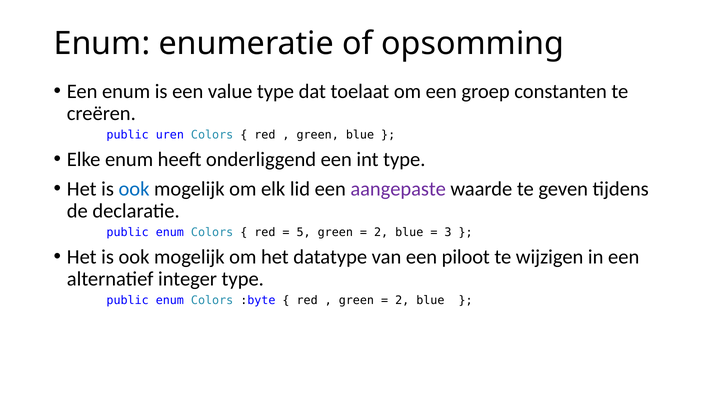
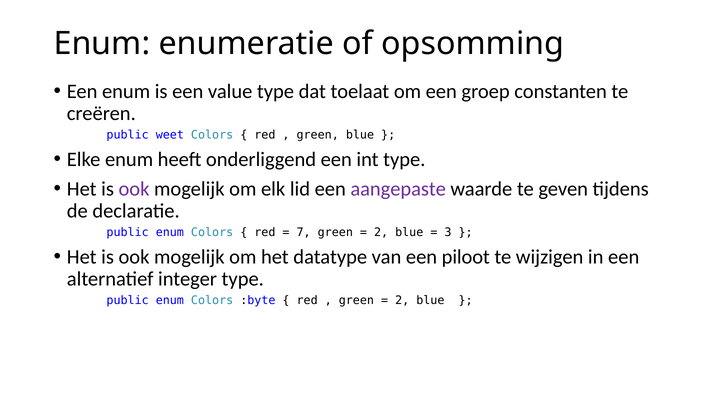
uren: uren -> weet (170, 135)
ook colour: blue -> purple (134, 189)
5: 5 -> 7 (304, 232)
